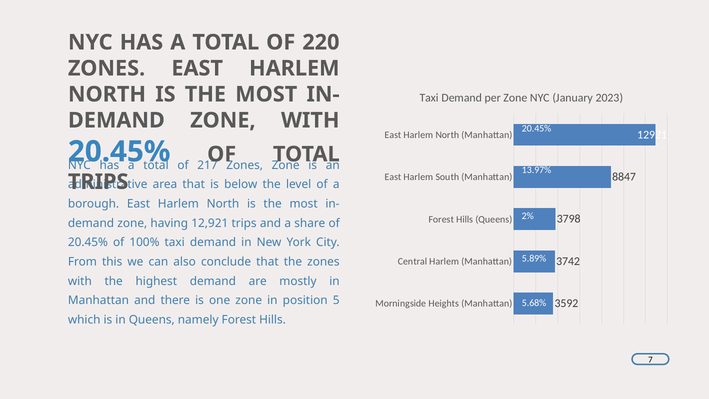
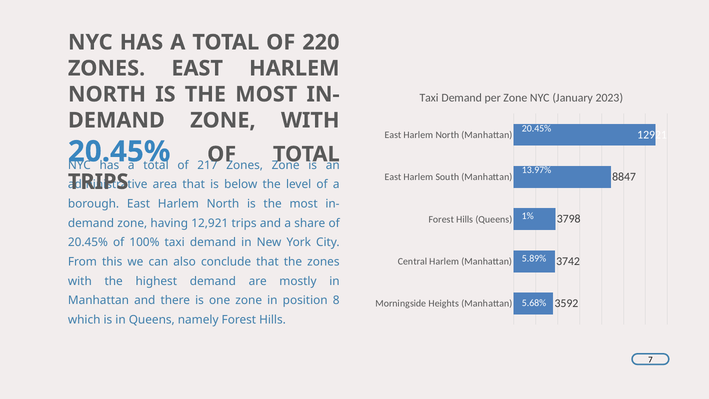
2%: 2% -> 1% (528, 216)
5: 5 -> 8 (336, 300)
